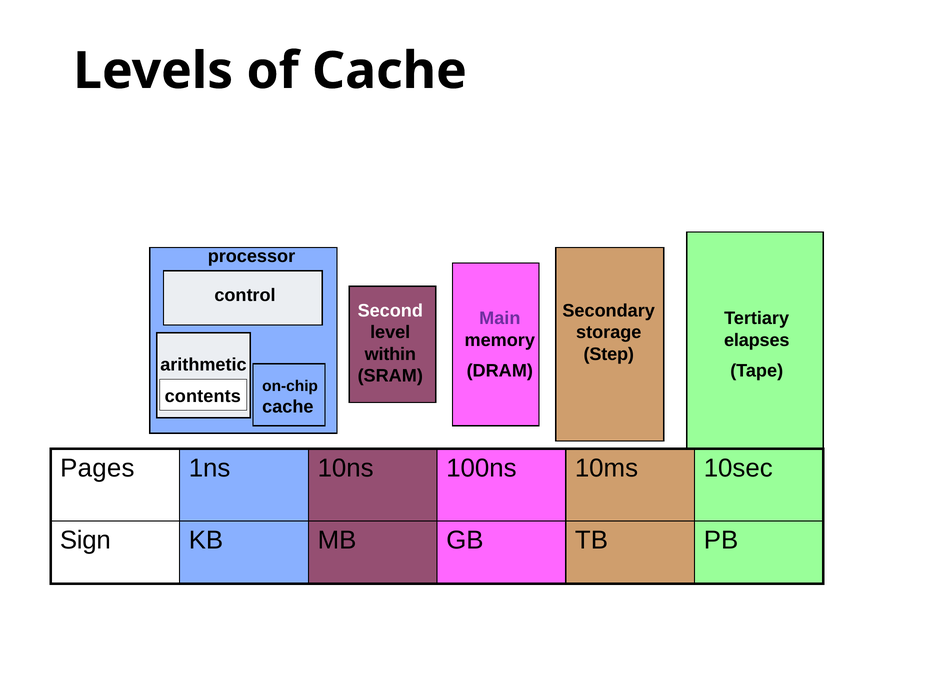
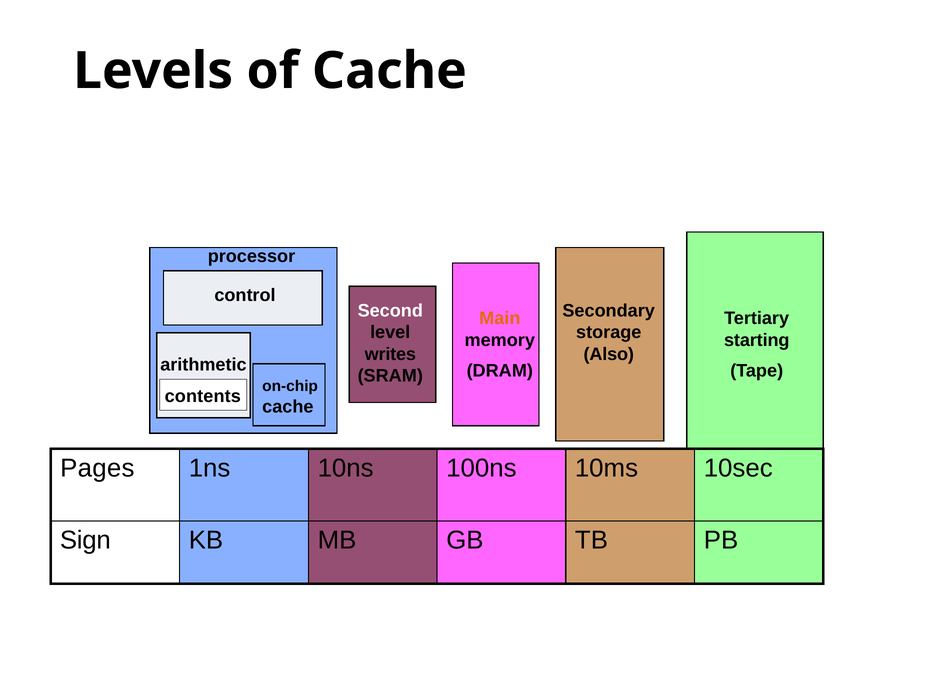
Main colour: purple -> orange (500, 318)
elapses: elapses -> starting (757, 340)
within: within -> writes (390, 354)
Step: Step -> Also (609, 354)
